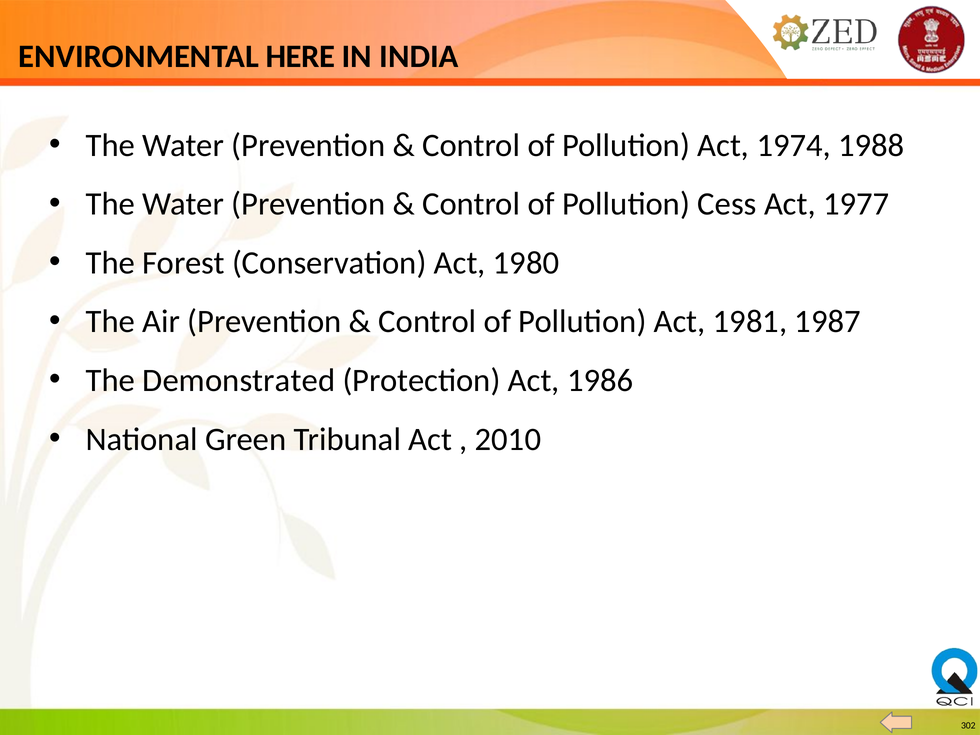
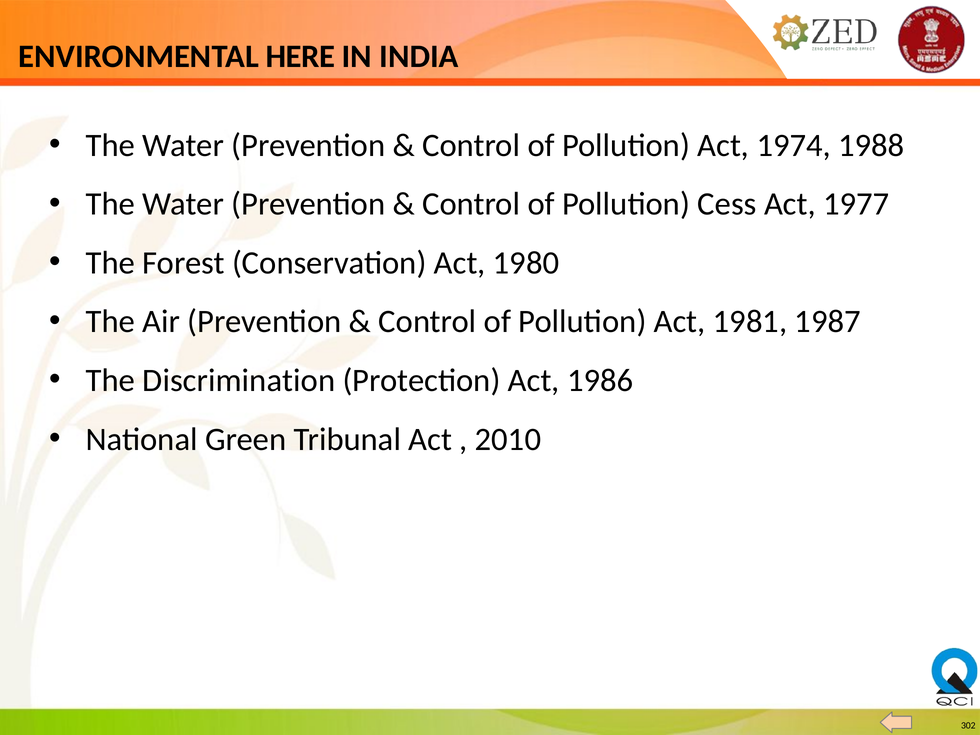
Demonstrated: Demonstrated -> Discrimination (239, 380)
